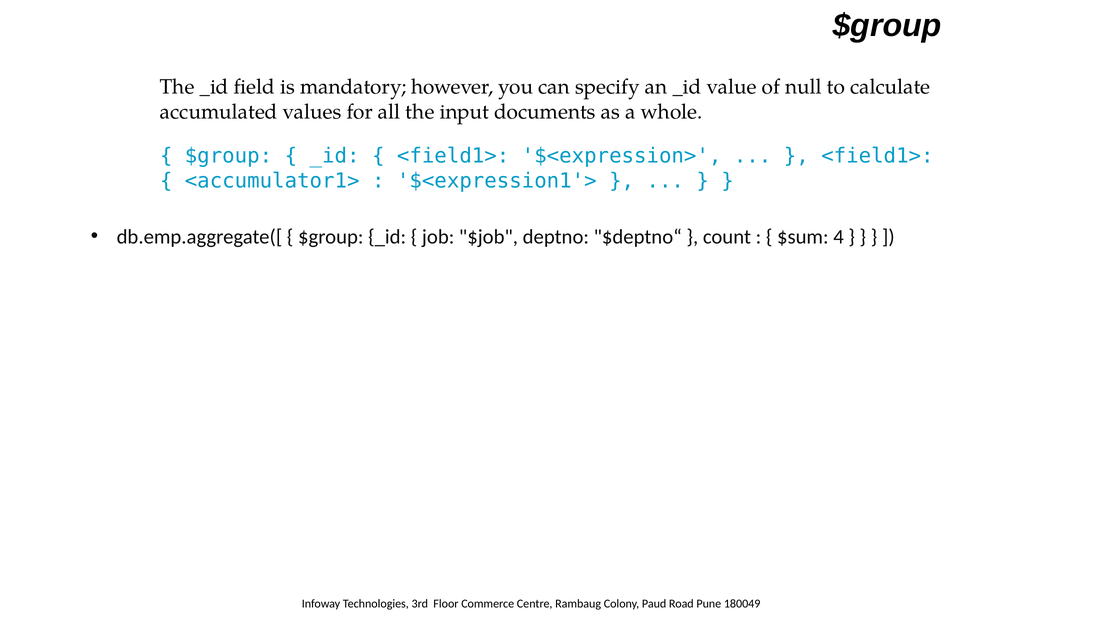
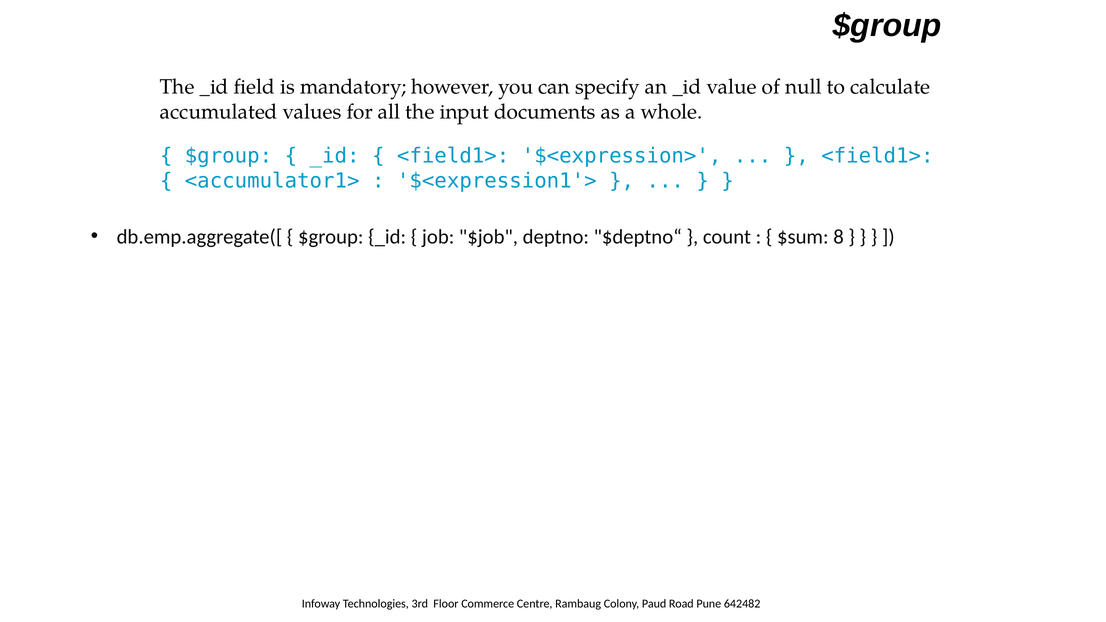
4: 4 -> 8 (839, 237)
180049: 180049 -> 642482 (742, 604)
